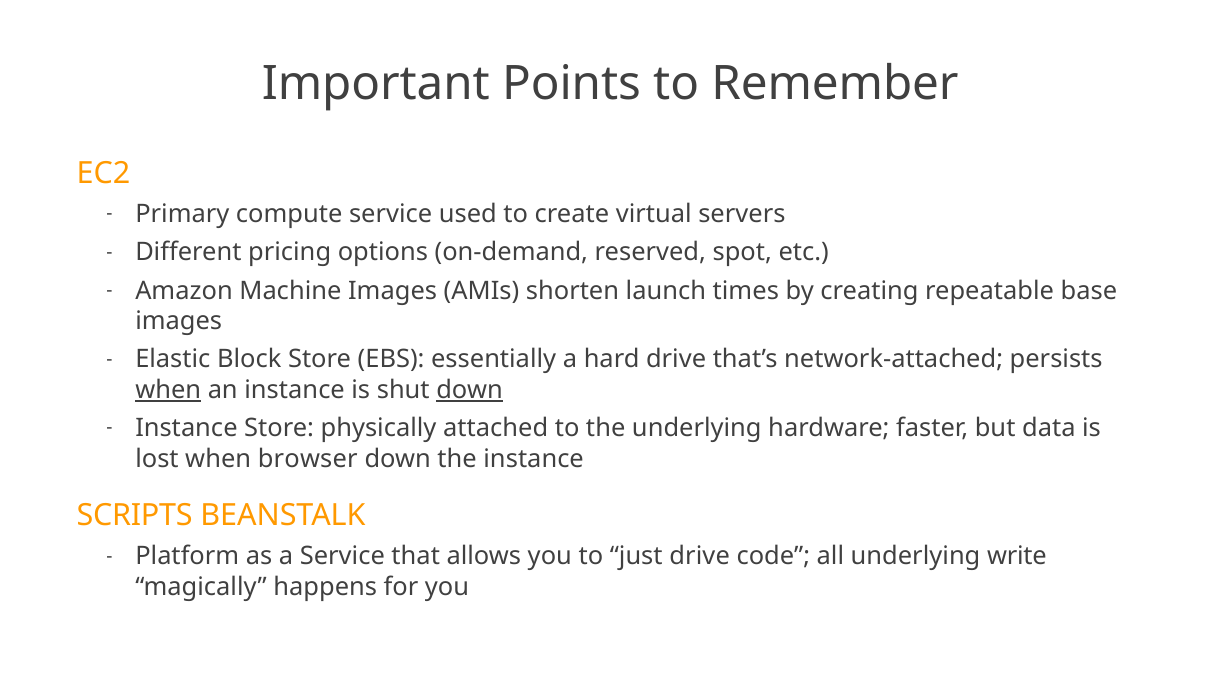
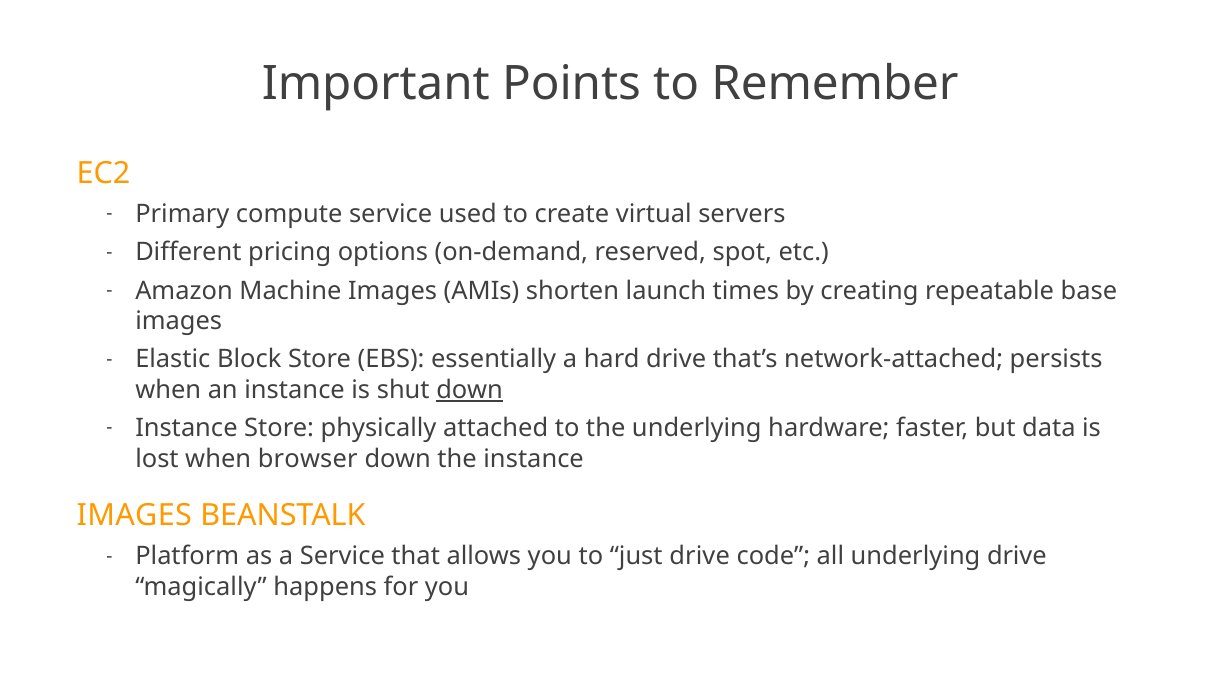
when underline: present -> none (168, 390)
SCRIPTS: SCRIPTS -> IMAGES (134, 515)
underlying write: write -> drive (1017, 556)
